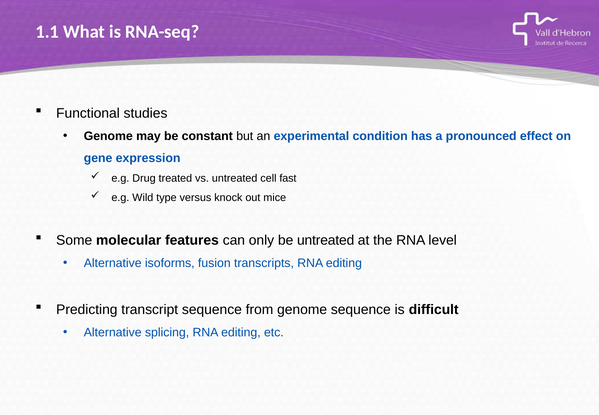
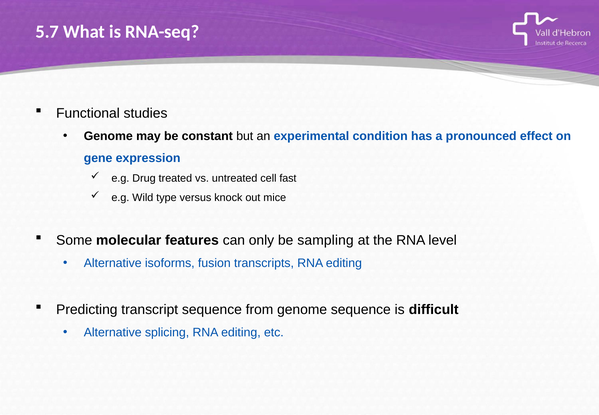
1.1: 1.1 -> 5.7 (47, 32)
be untreated: untreated -> sampling (326, 240)
